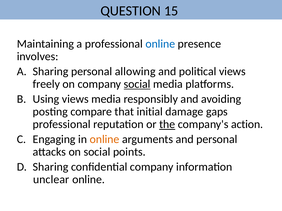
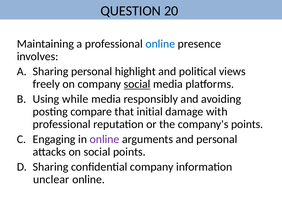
15: 15 -> 20 (171, 11)
allowing: allowing -> highlight (135, 72)
Using views: views -> while (75, 99)
gaps: gaps -> with (217, 112)
the underline: present -> none (167, 125)
company's action: action -> points (247, 125)
online colour: orange -> purple (105, 140)
